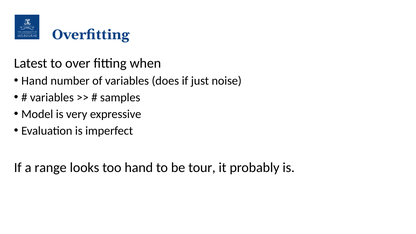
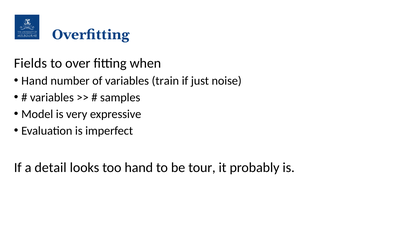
Latest: Latest -> Fields (30, 63)
does: does -> train (165, 81)
range: range -> detail (51, 168)
